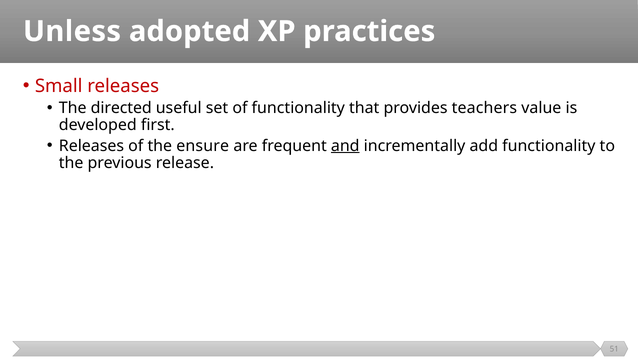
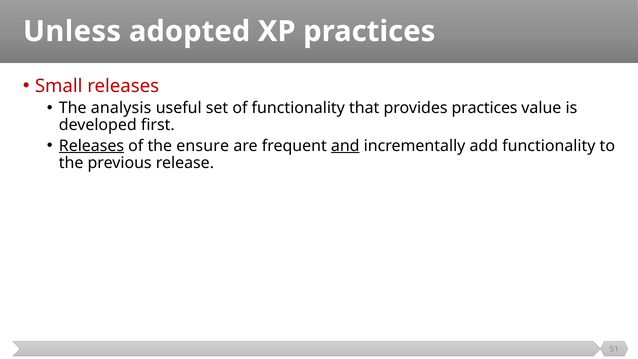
directed: directed -> analysis (121, 108)
provides teachers: teachers -> practices (485, 108)
Releases underline: none -> present (91, 146)
